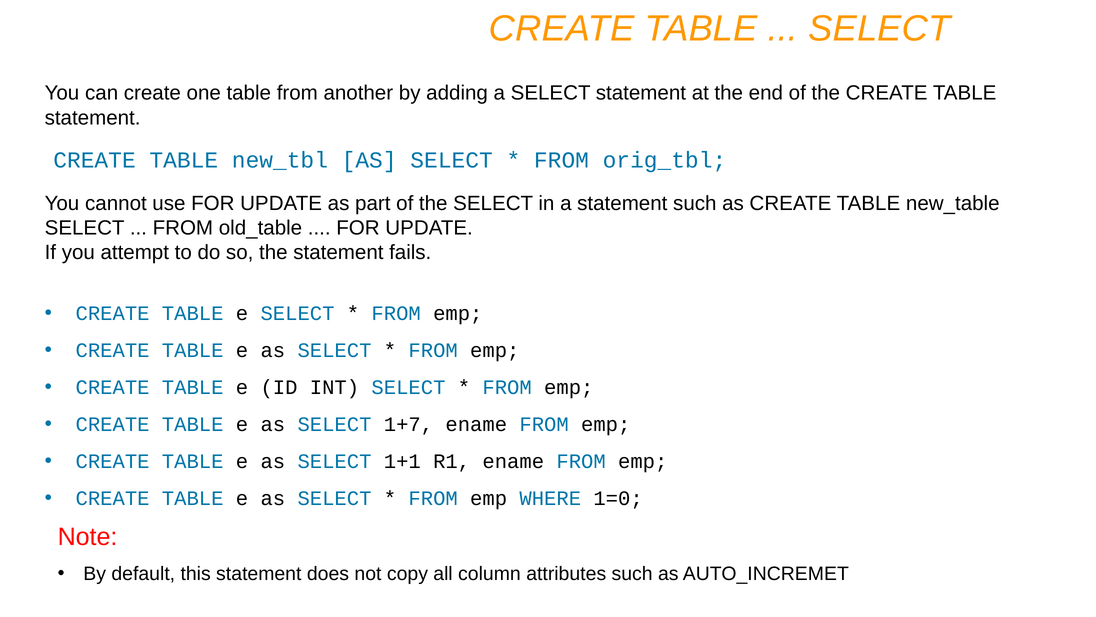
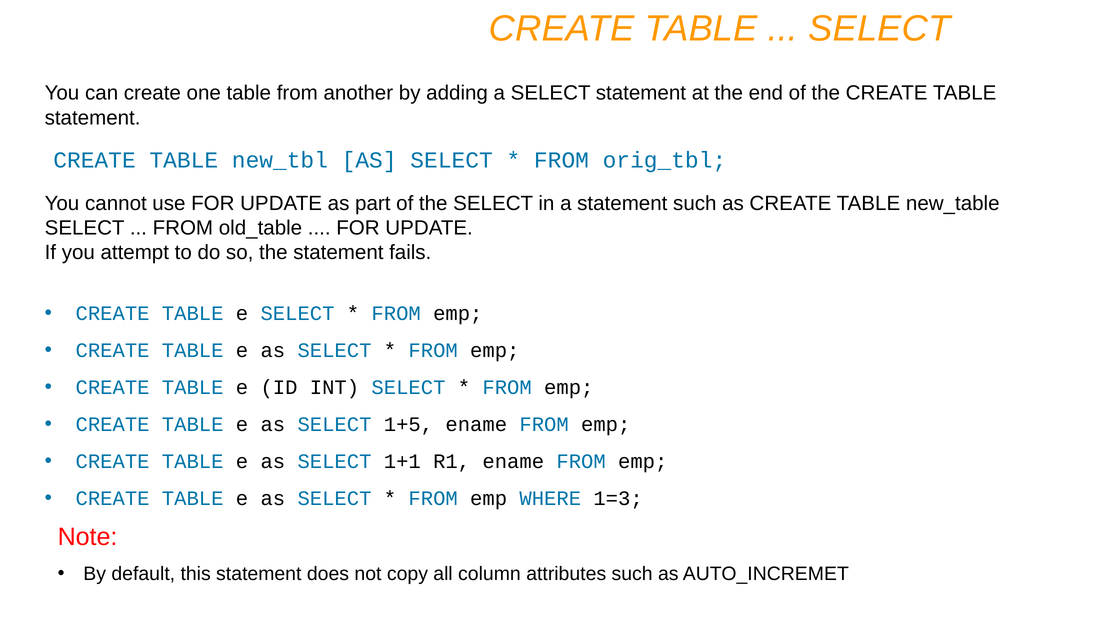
1+7: 1+7 -> 1+5 (408, 424)
1=0: 1=0 -> 1=3 (618, 498)
